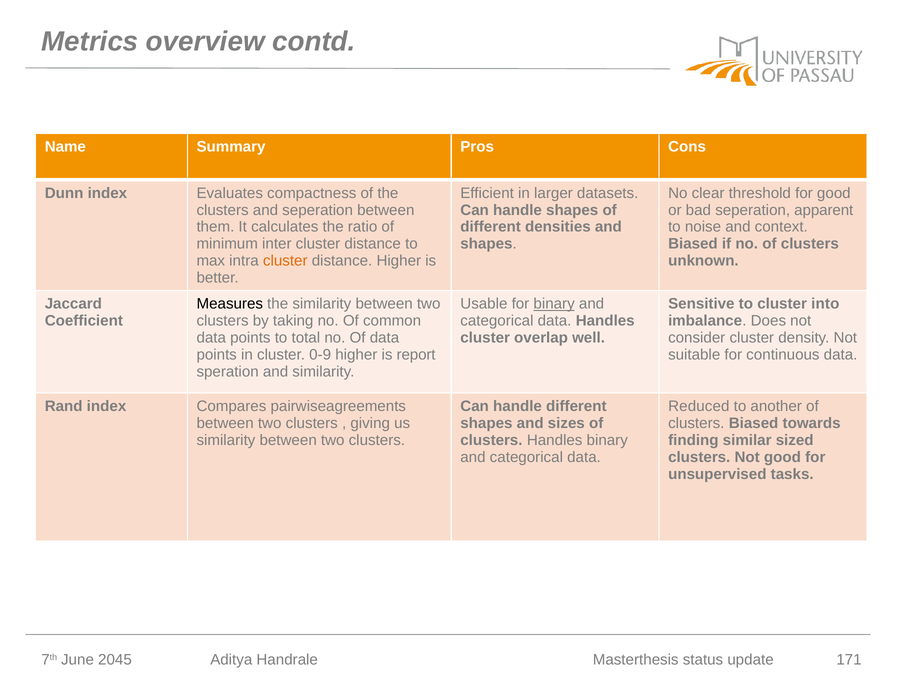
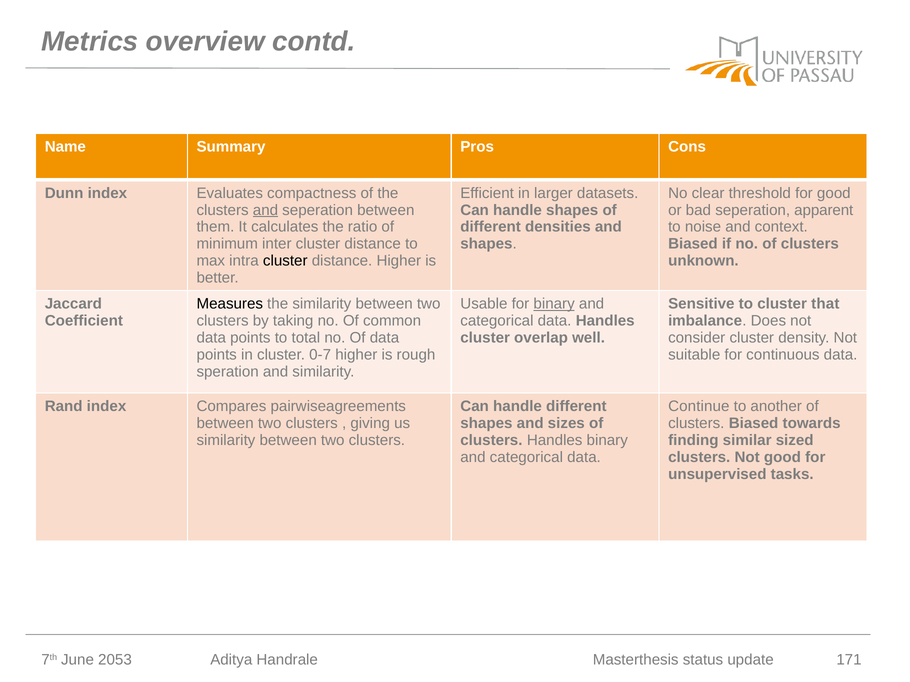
and underline: none -> present (265, 210)
cluster colour: orange -> black (285, 261)
into: into -> that (825, 304)
0-9: 0-9 -> 0-7 (320, 355)
report: report -> rough (416, 355)
Reduced: Reduced -> Continue (699, 407)
2045: 2045 -> 2053 (115, 660)
